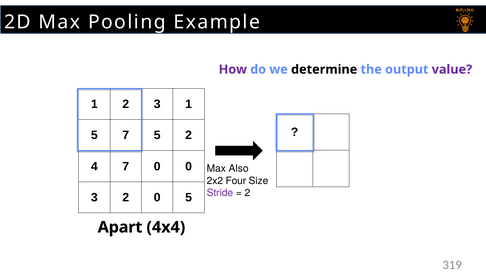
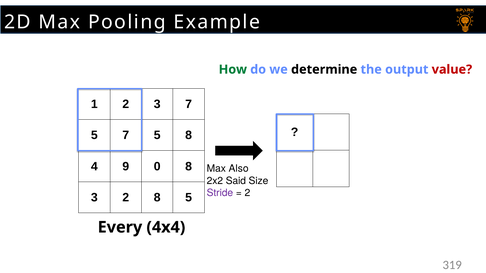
How colour: purple -> green (233, 70)
value colour: purple -> red (452, 70)
3 1: 1 -> 7 (189, 104)
5 2: 2 -> 8 (189, 135)
4 7: 7 -> 9 (126, 167)
0 0: 0 -> 8 (189, 167)
Four: Four -> Said (236, 181)
2 0: 0 -> 8 (157, 198)
Apart: Apart -> Every (120, 228)
